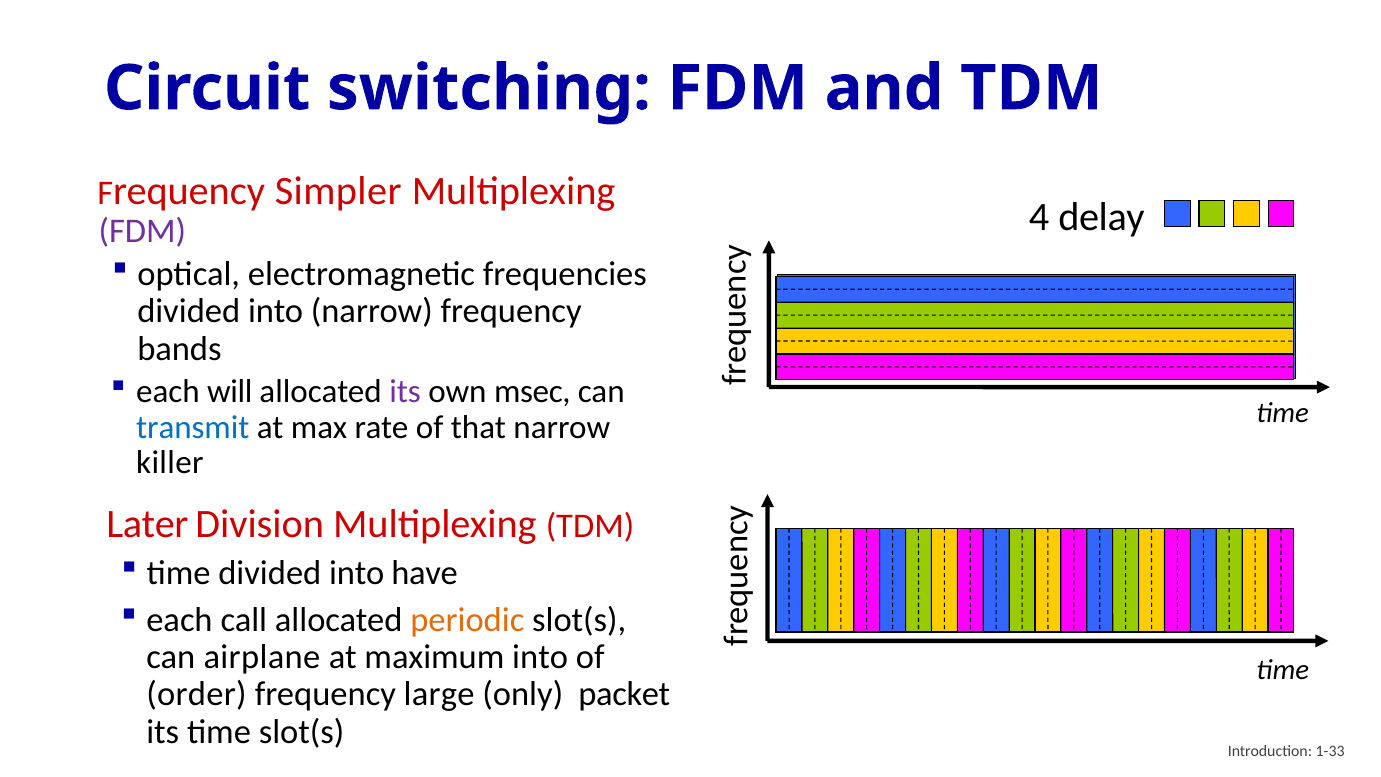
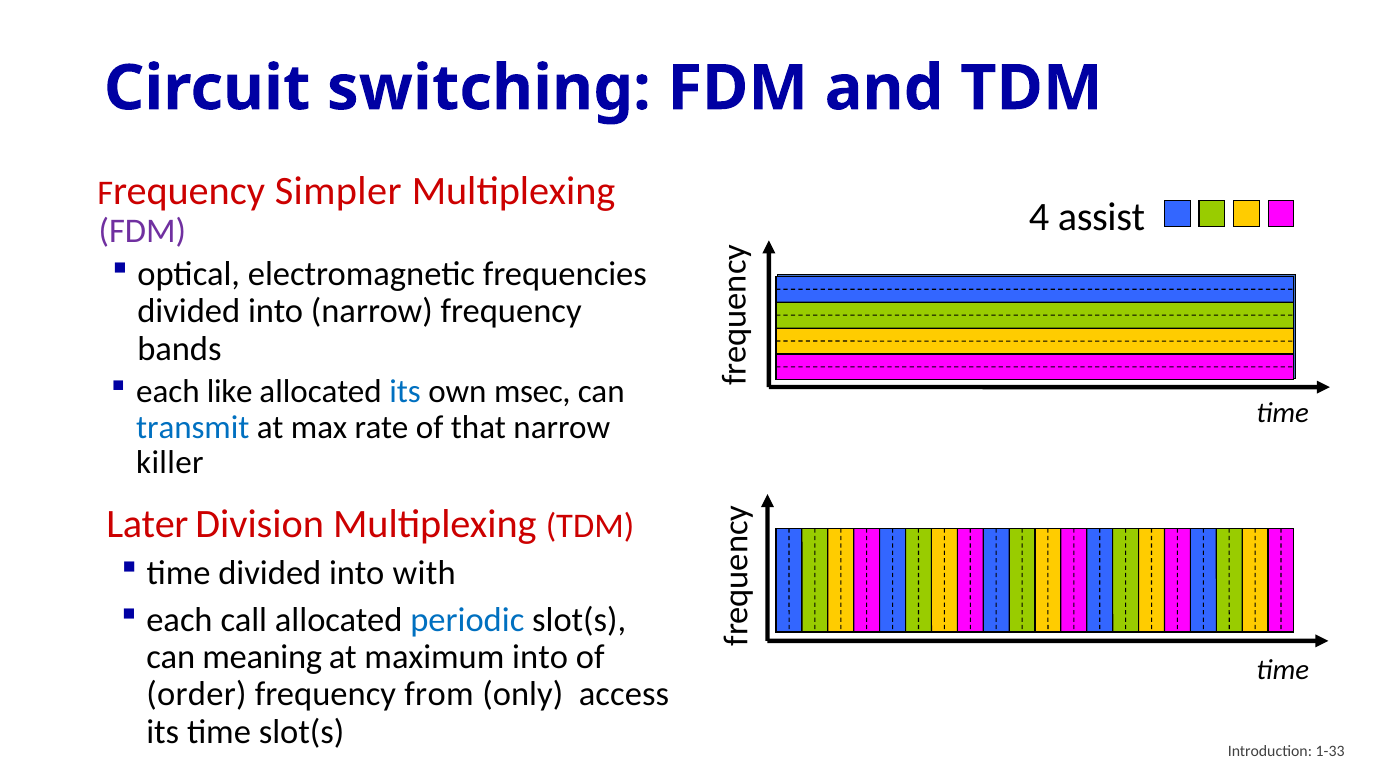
delay: delay -> assist (1101, 217)
will: will -> like (230, 391)
its colour: purple -> blue (405, 391)
have: have -> with (424, 573)
periodic colour: orange -> blue (467, 620)
airplane: airplane -> meaning (262, 657)
large: large -> from (439, 694)
packet: packet -> access (624, 694)
